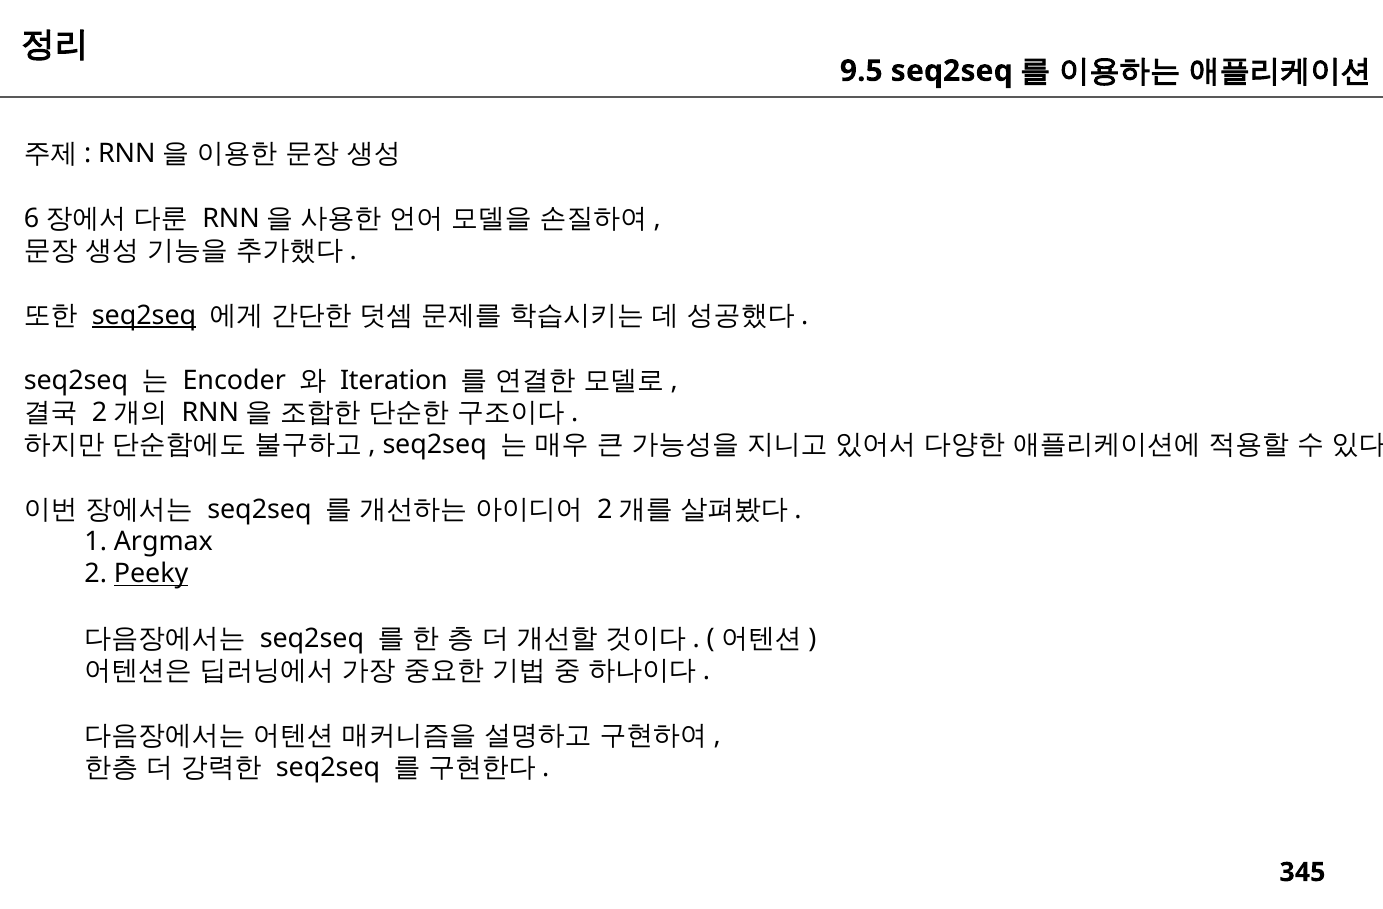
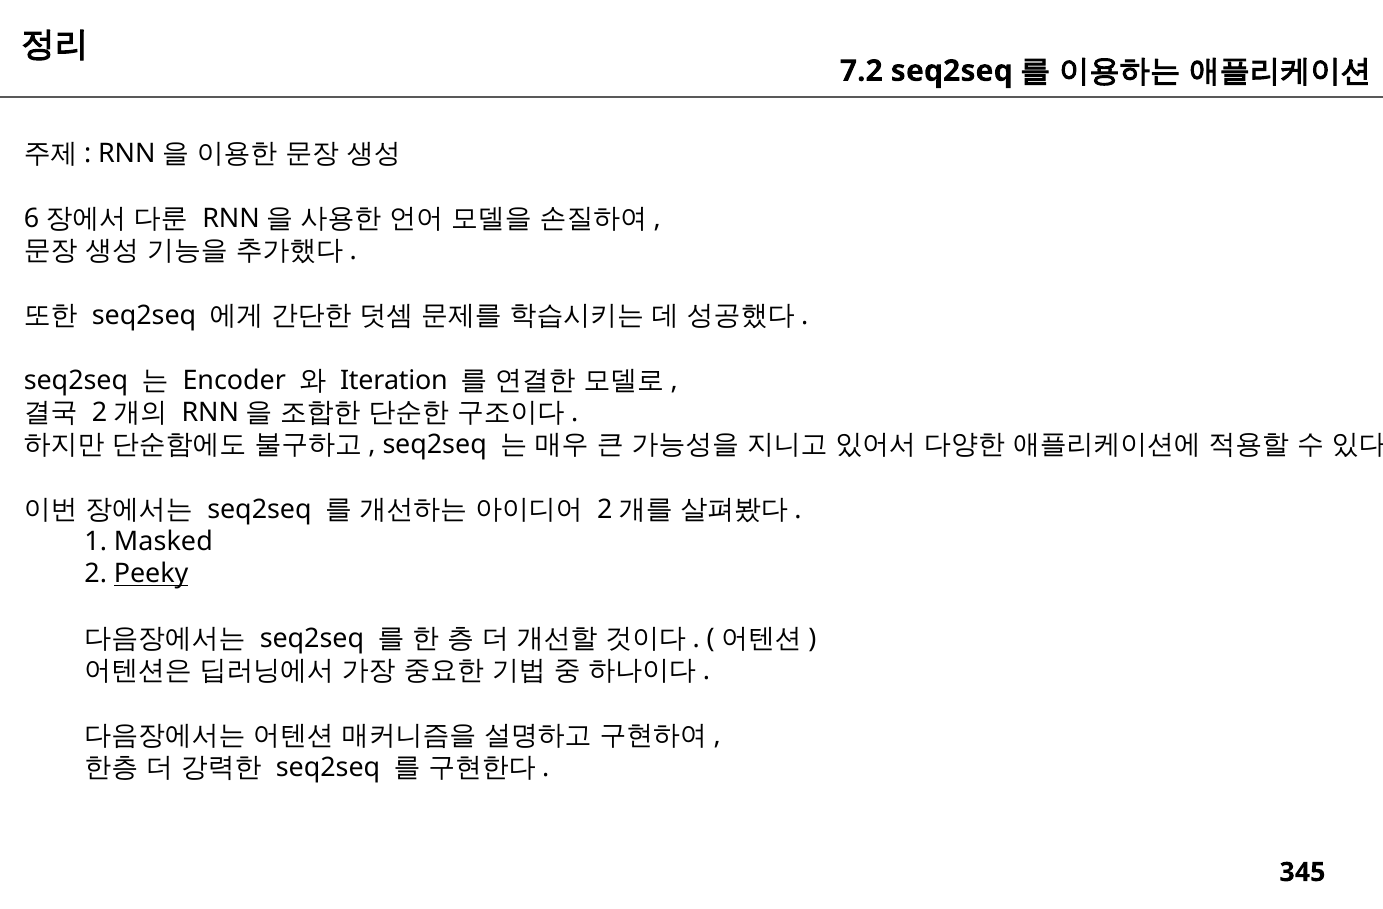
9.5: 9.5 -> 7.2 (861, 71)
seq2seq underline: present -> none (144, 315)
Argmax: Argmax -> Masked (163, 541)
